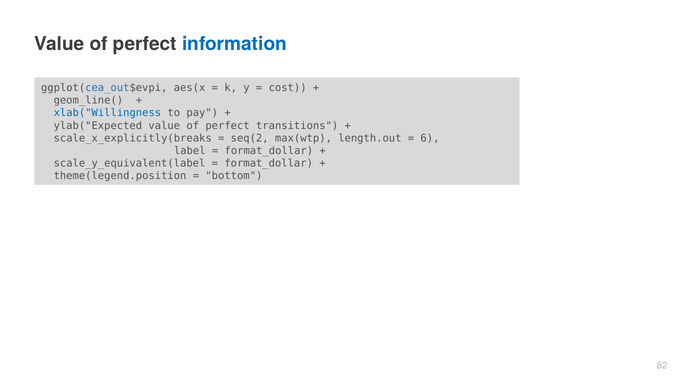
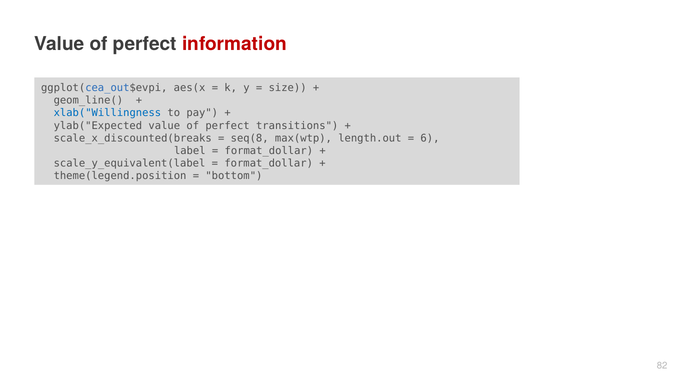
information colour: blue -> red (234, 44)
cost: cost -> size (288, 88)
scale_x_explicitly(breaks: scale_x_explicitly(breaks -> scale_x_discounted(breaks (133, 138)
seq(2: seq(2 -> seq(8 (250, 138)
